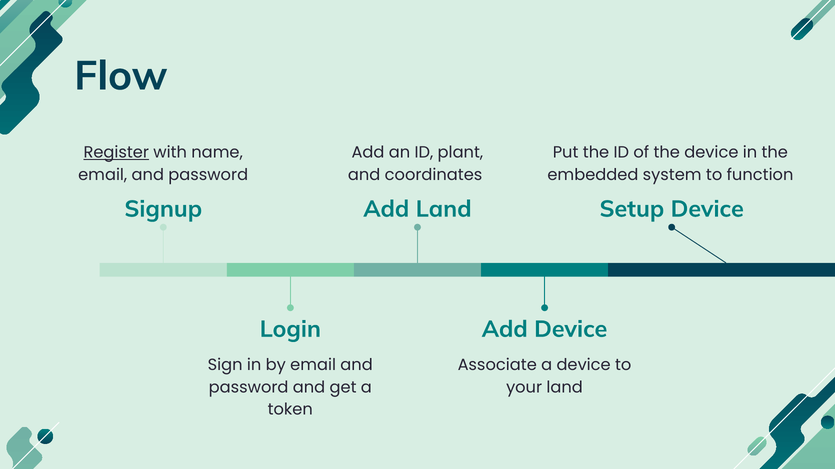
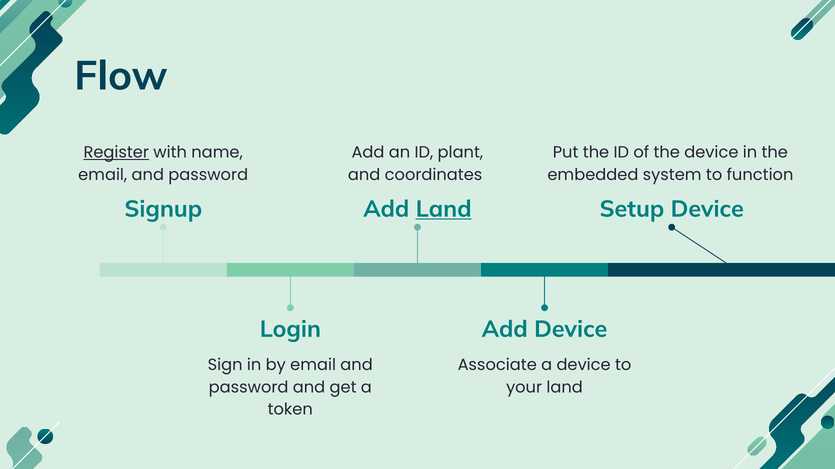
Land underline: none -> present (444, 209)
